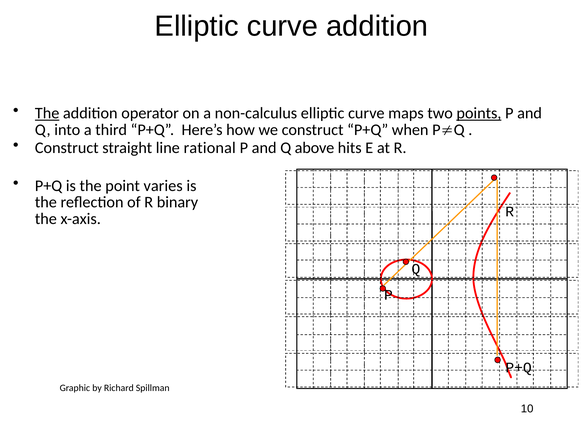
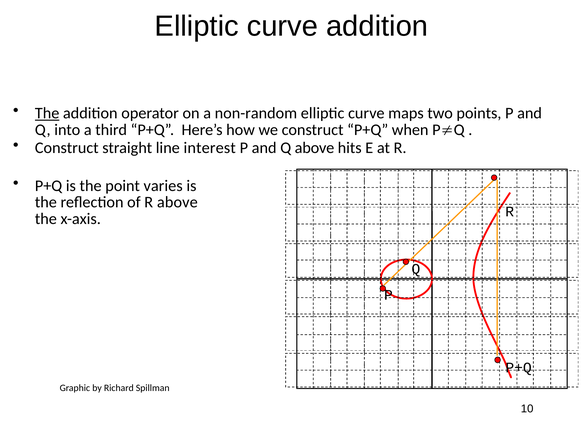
non-calculus: non-calculus -> non-random (256, 113)
points underline: present -> none (479, 113)
rational: rational -> interest (210, 148)
R binary: binary -> above (177, 202)
